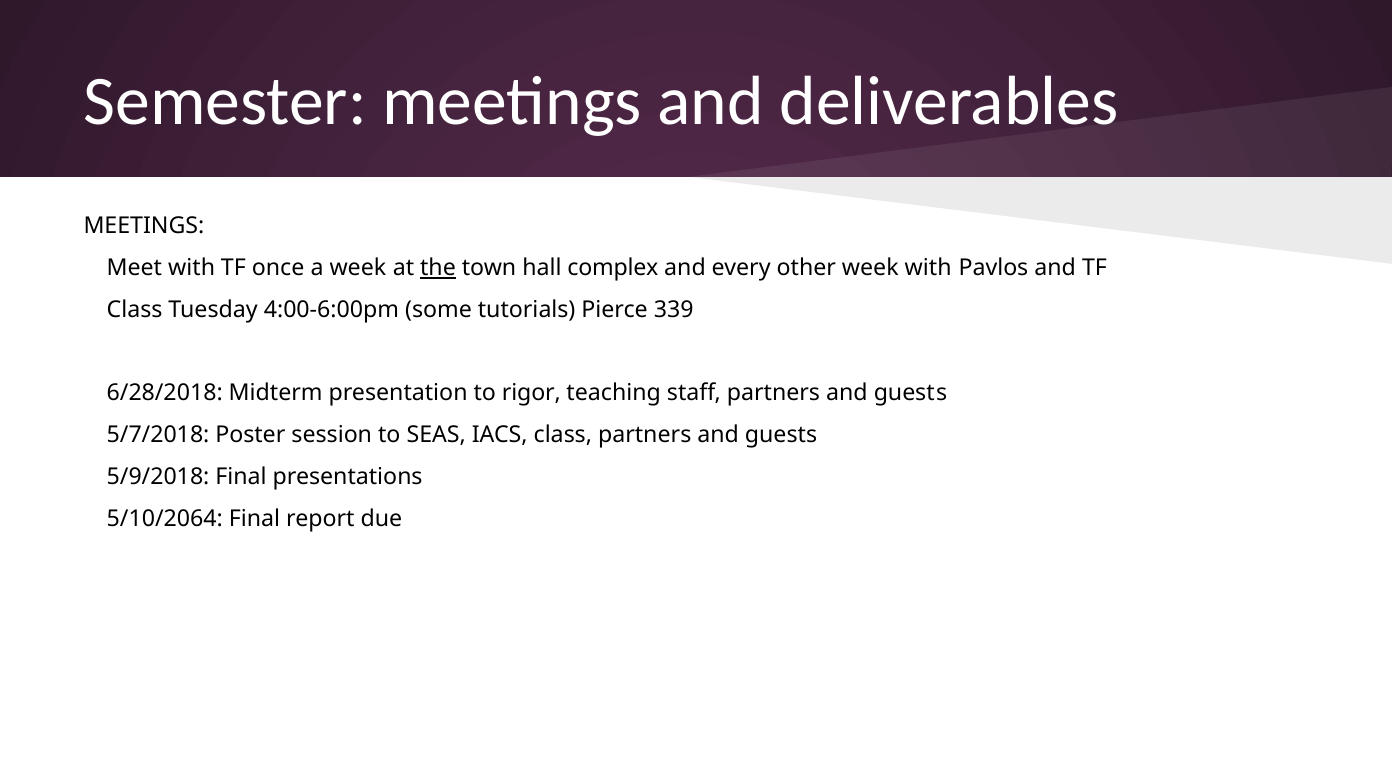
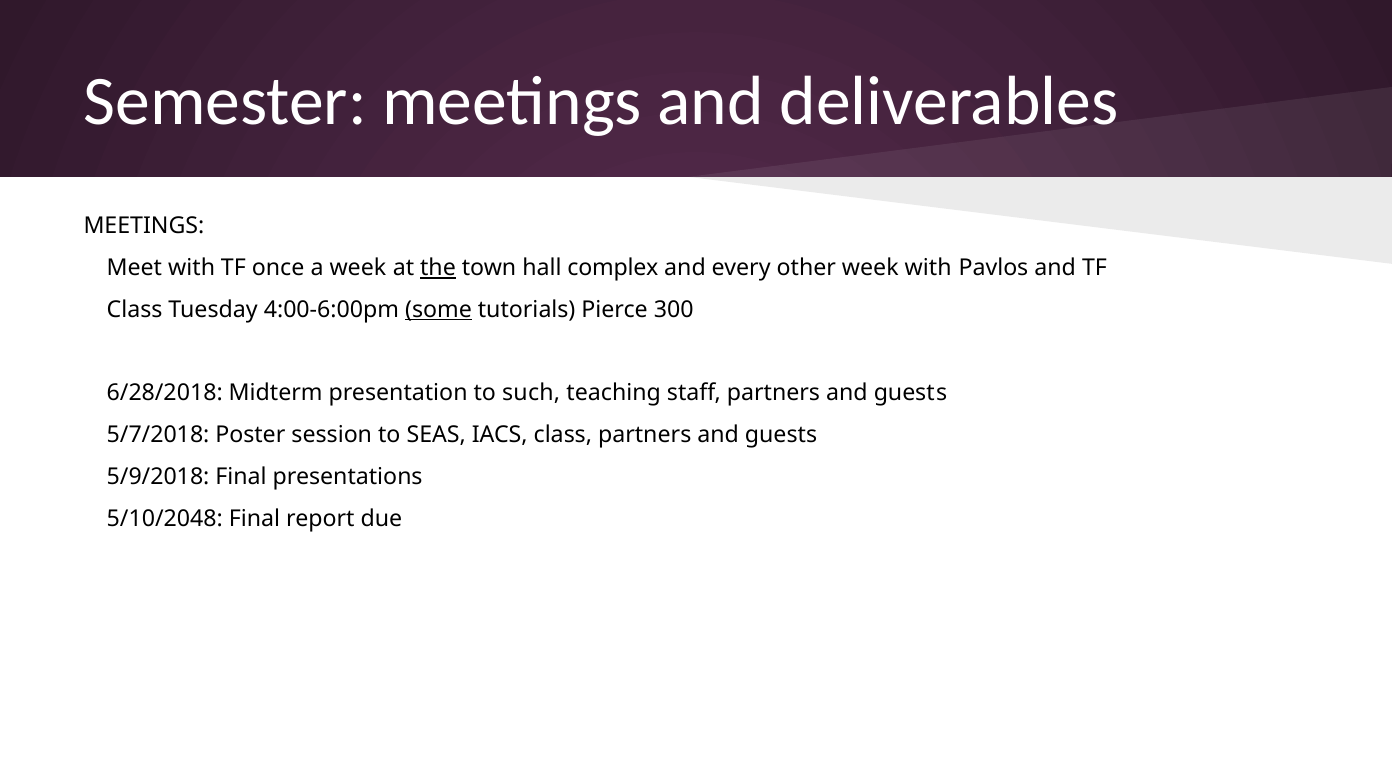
some underline: none -> present (439, 310)
339: 339 -> 300 (674, 310)
rigor: rigor -> such (531, 393)
5/10/2064: 5/10/2064 -> 5/10/2048 (165, 518)
